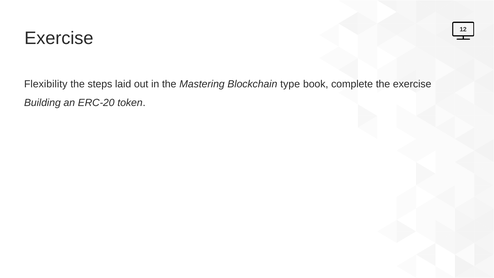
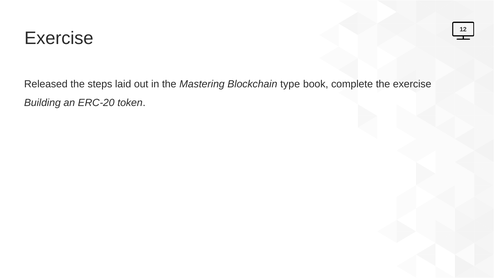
Flexibility: Flexibility -> Released (46, 84)
